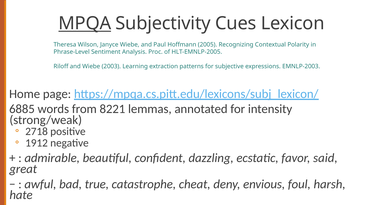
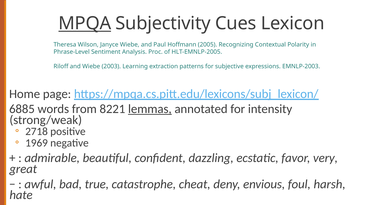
lemmas underline: none -> present (150, 109)
1912: 1912 -> 1969 (37, 143)
said: said -> very (325, 158)
